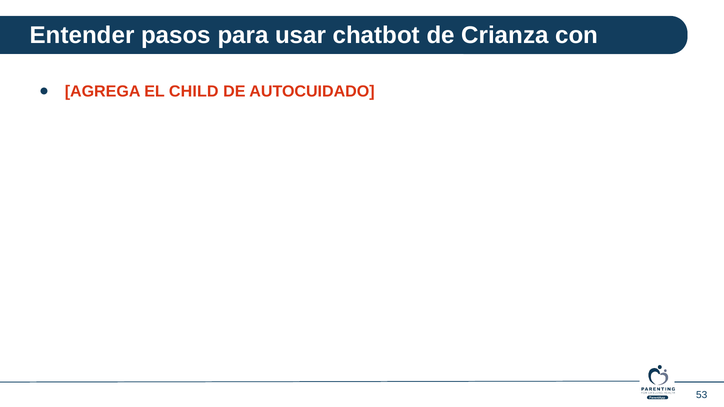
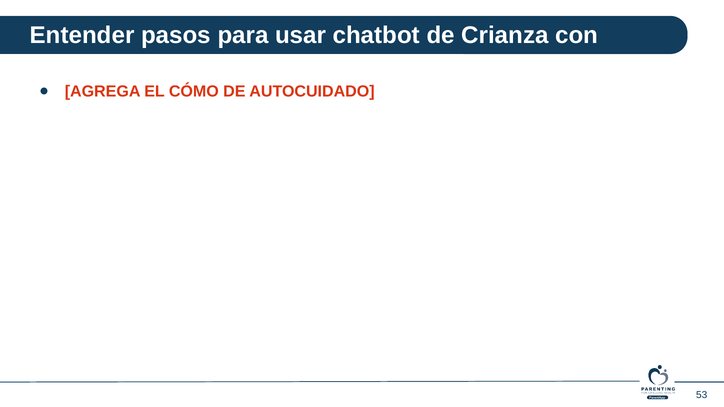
CHILD: CHILD -> CÓMO (194, 91)
